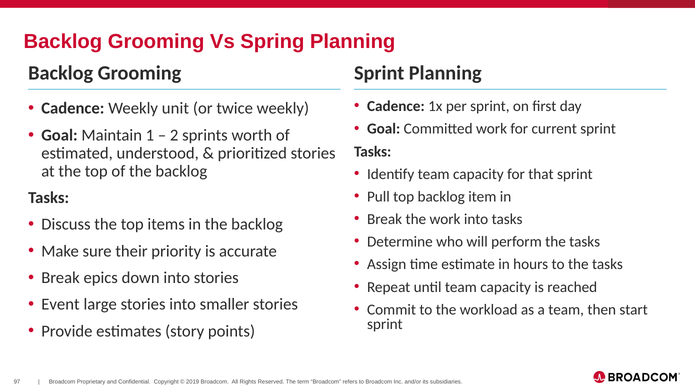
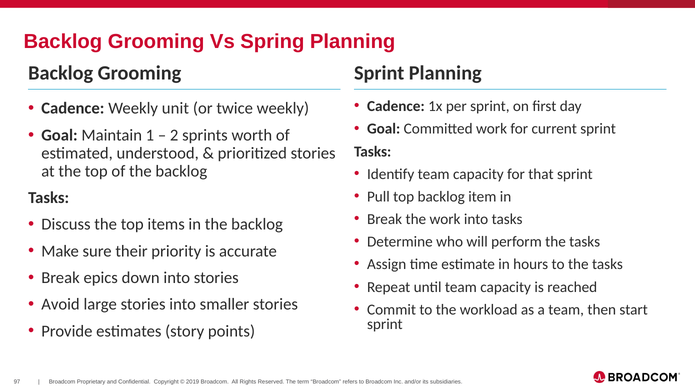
Event: Event -> Avoid (60, 304)
